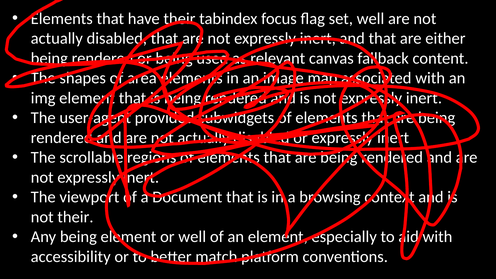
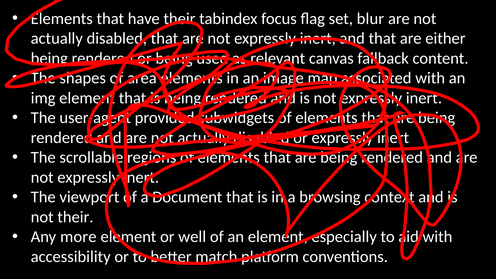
set well: well -> blur (370, 19)
Any being: being -> more (78, 237)
